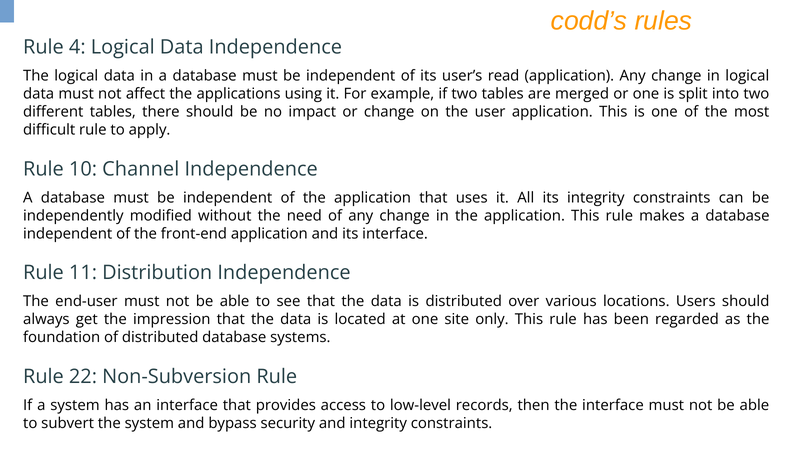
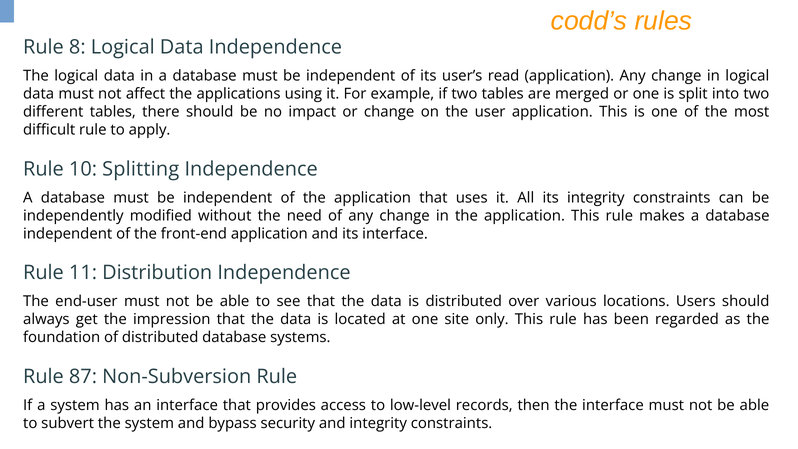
4: 4 -> 8 (77, 47)
Channel: Channel -> Splitting (141, 169)
22: 22 -> 87 (83, 377)
